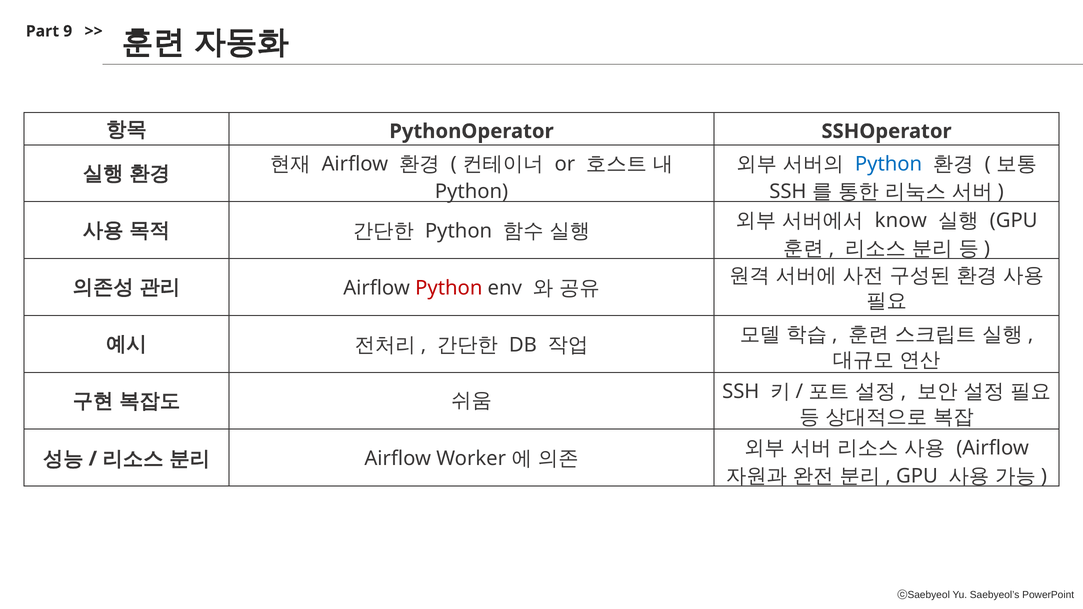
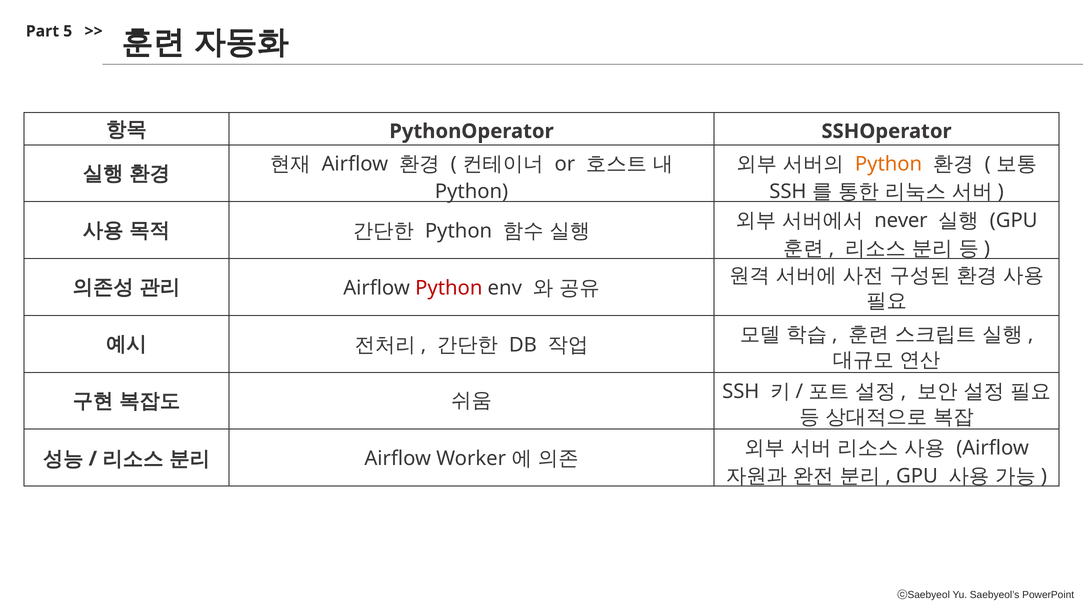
9: 9 -> 5 (68, 31)
Python colour: blue -> orange (889, 164)
know: know -> never (901, 221)
